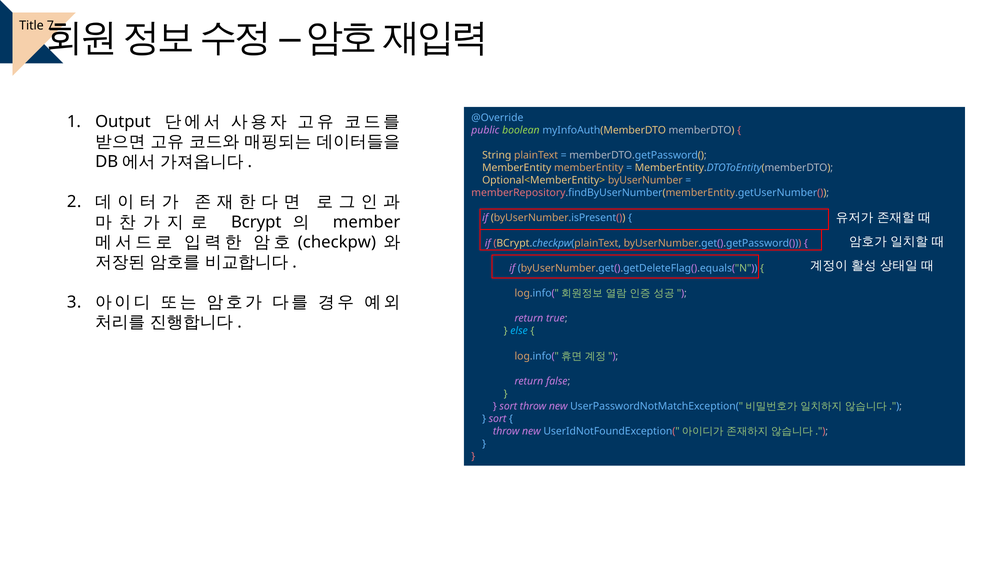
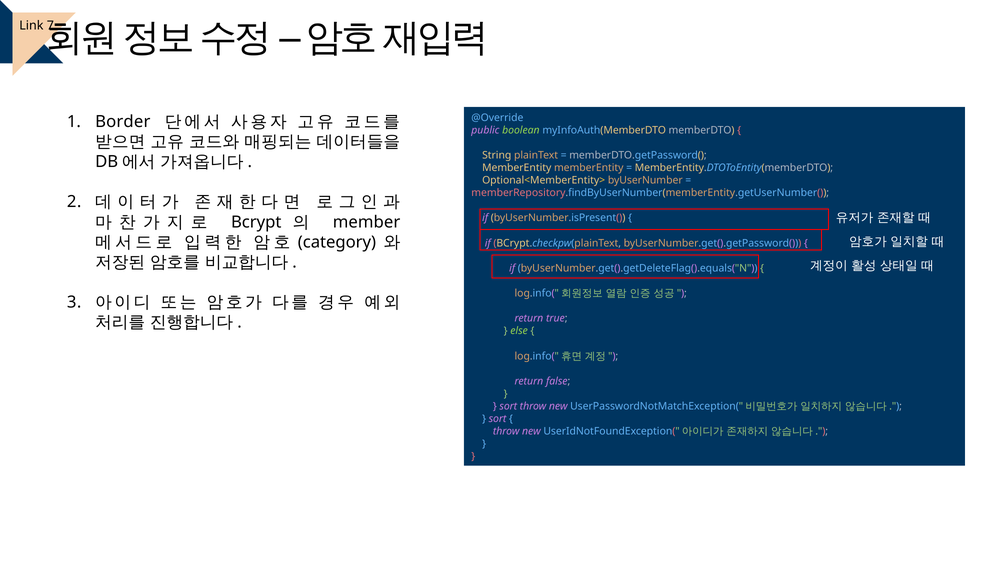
Title: Title -> Link (31, 26)
Output: Output -> Border (123, 122)
checkpw: checkpw -> category (337, 242)
else colour: light blue -> light green (519, 331)
